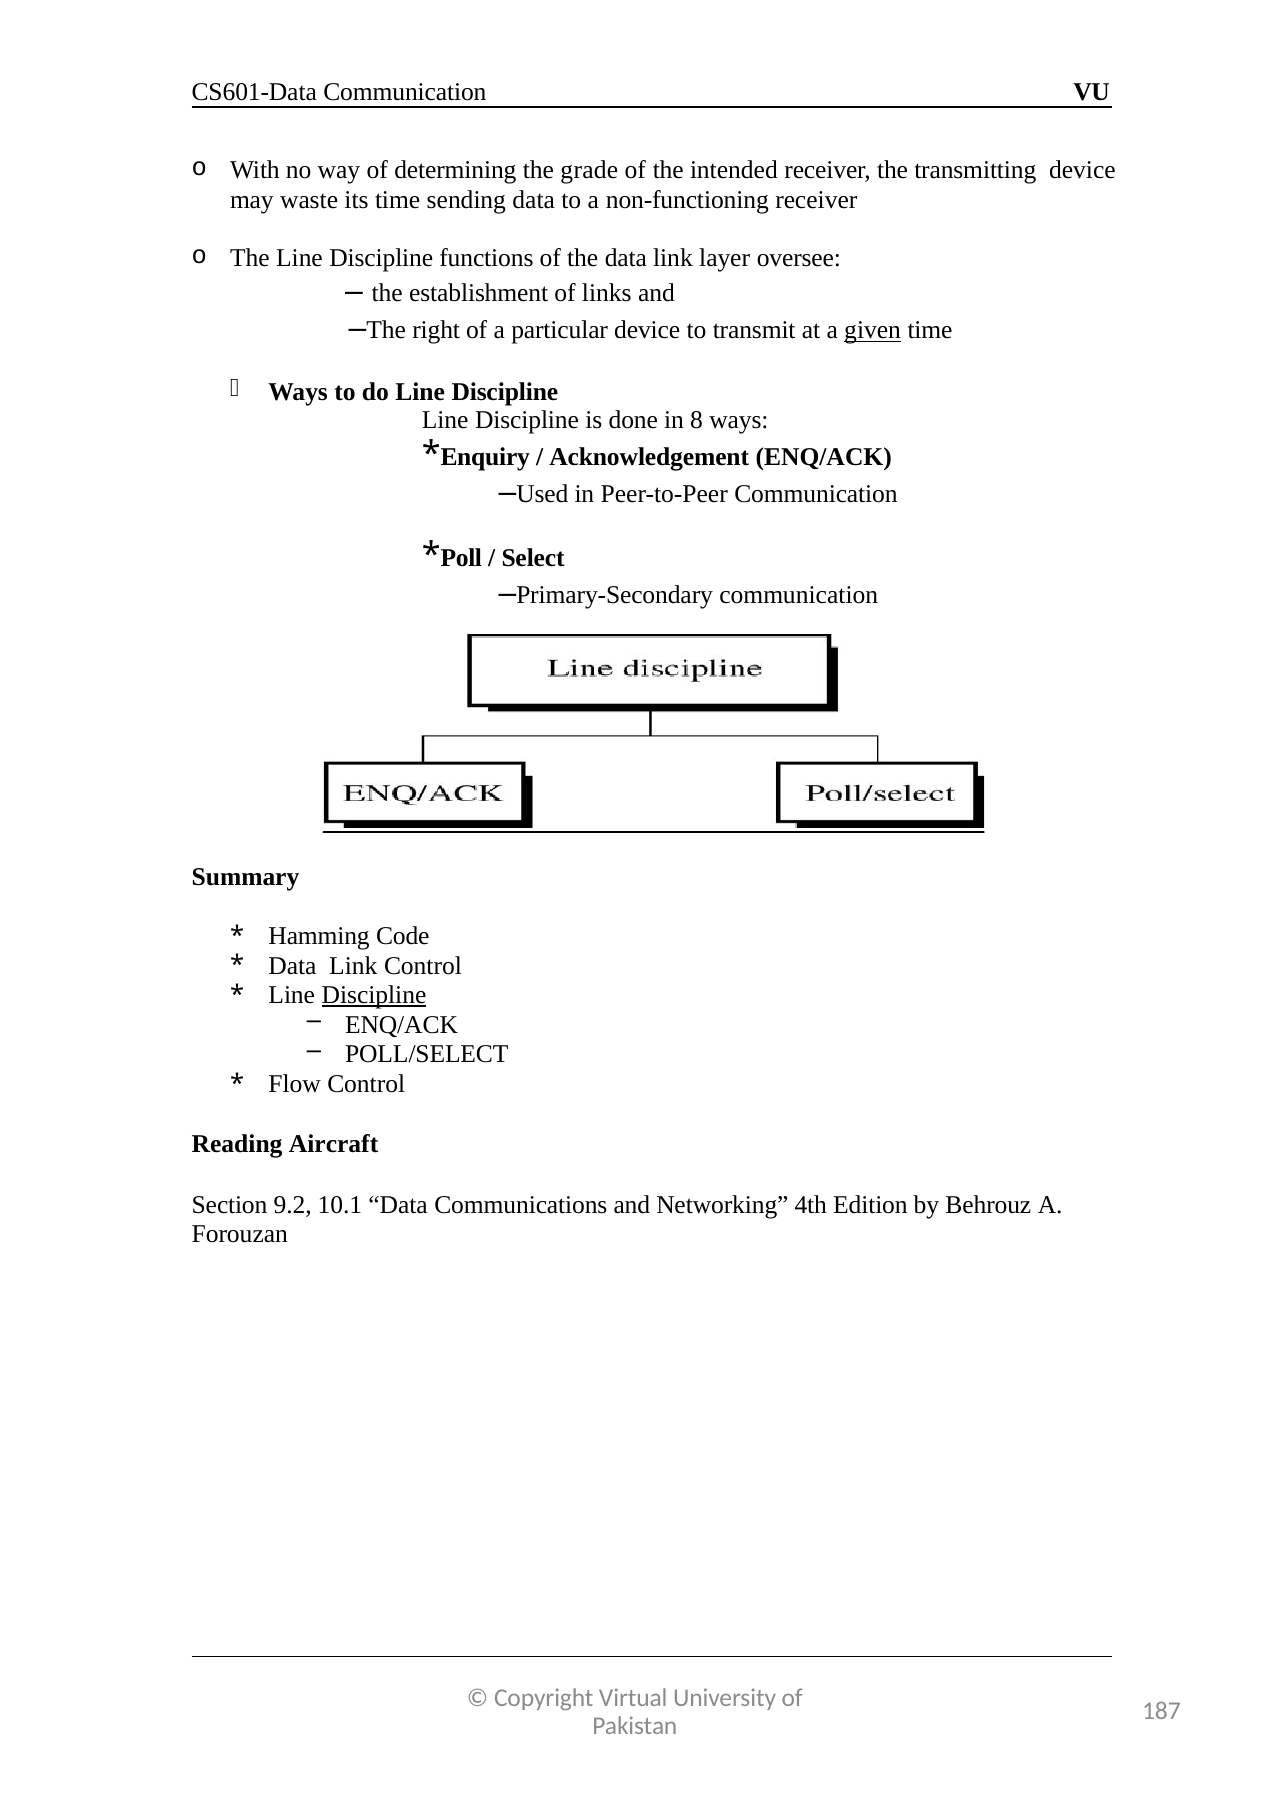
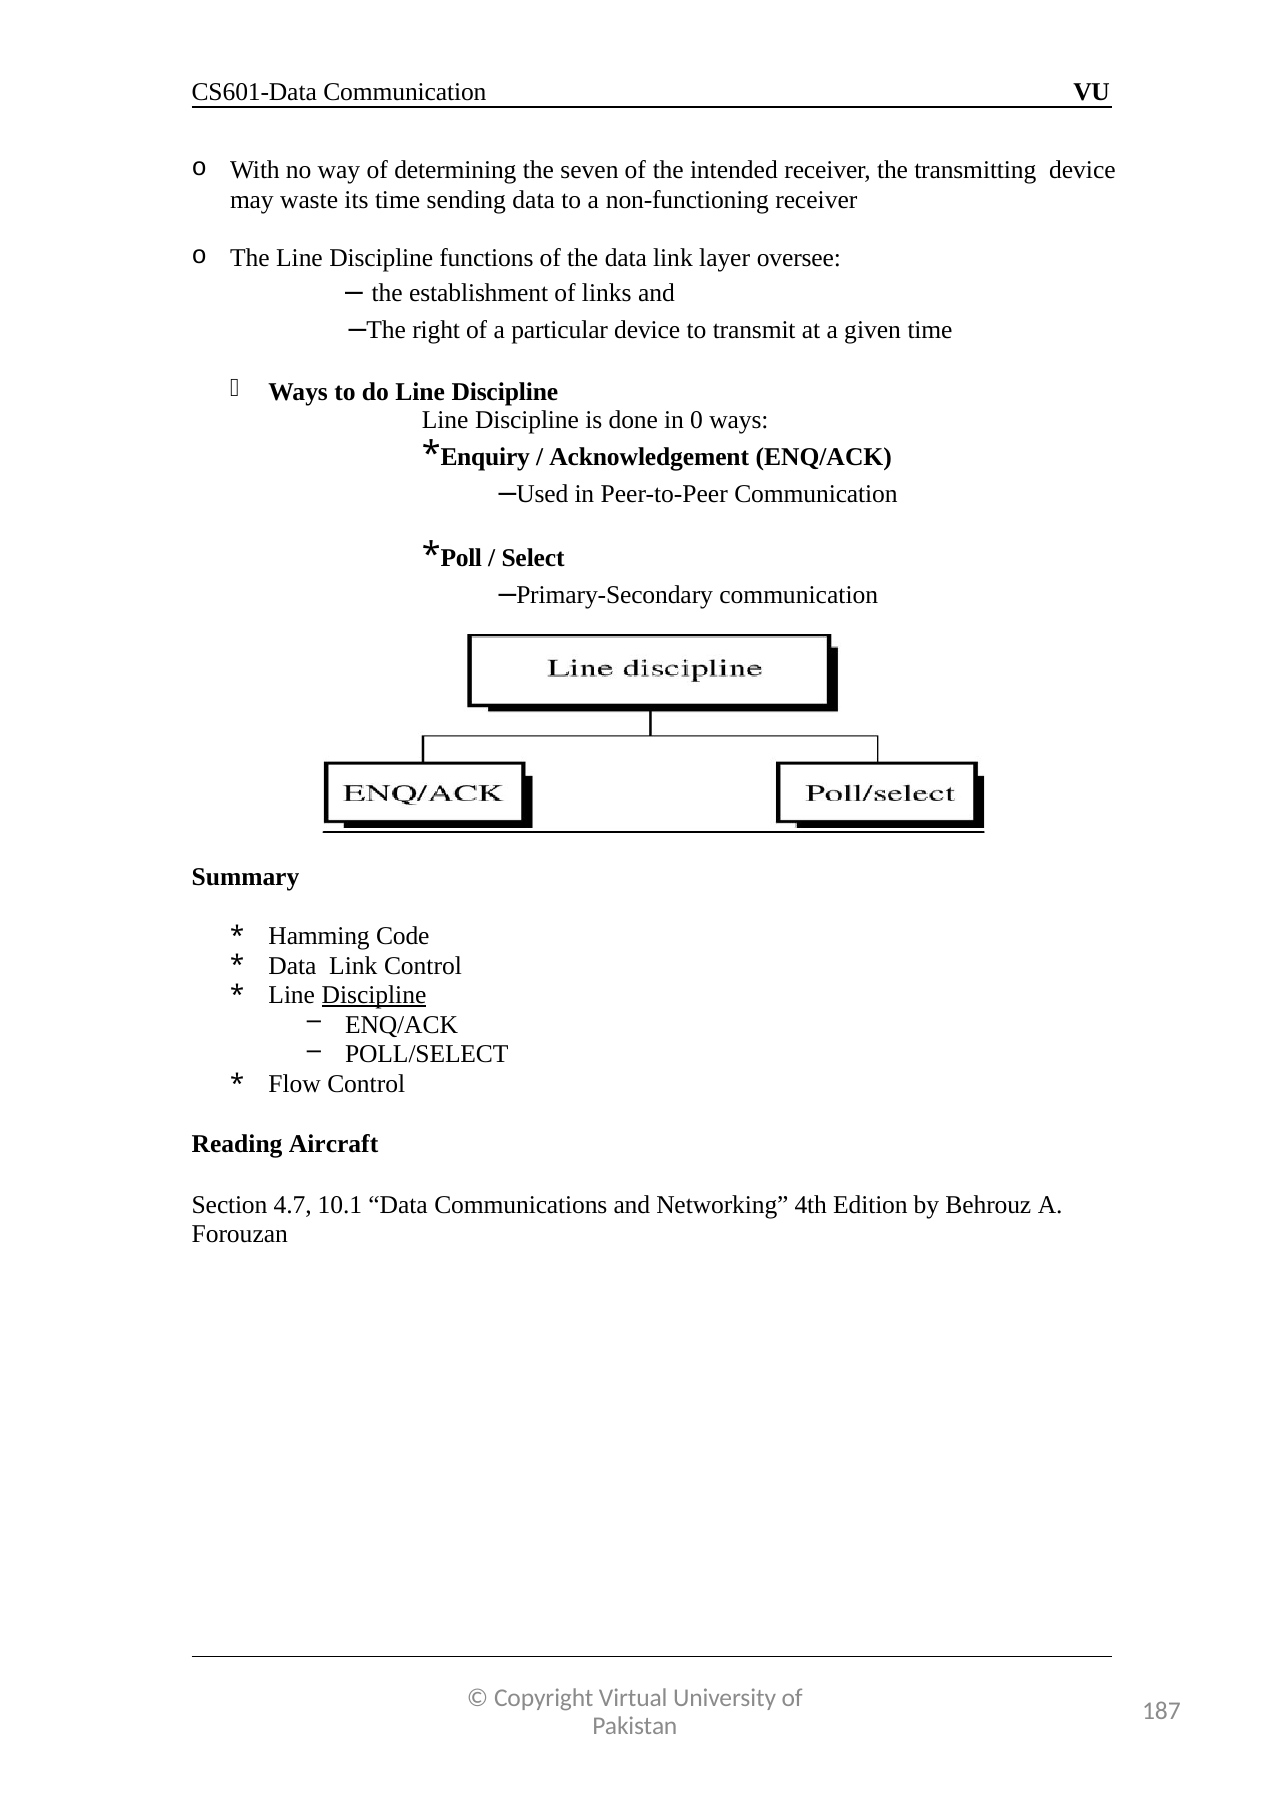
grade: grade -> seven (589, 171)
given underline: present -> none (873, 330)
8: 8 -> 0 (697, 420)
9.2: 9.2 -> 4.7 (293, 1205)
